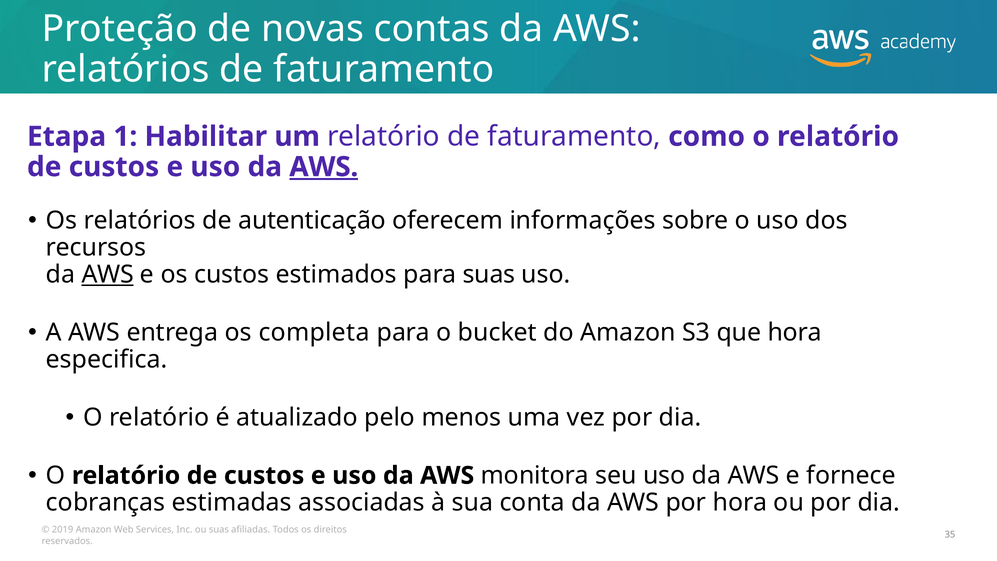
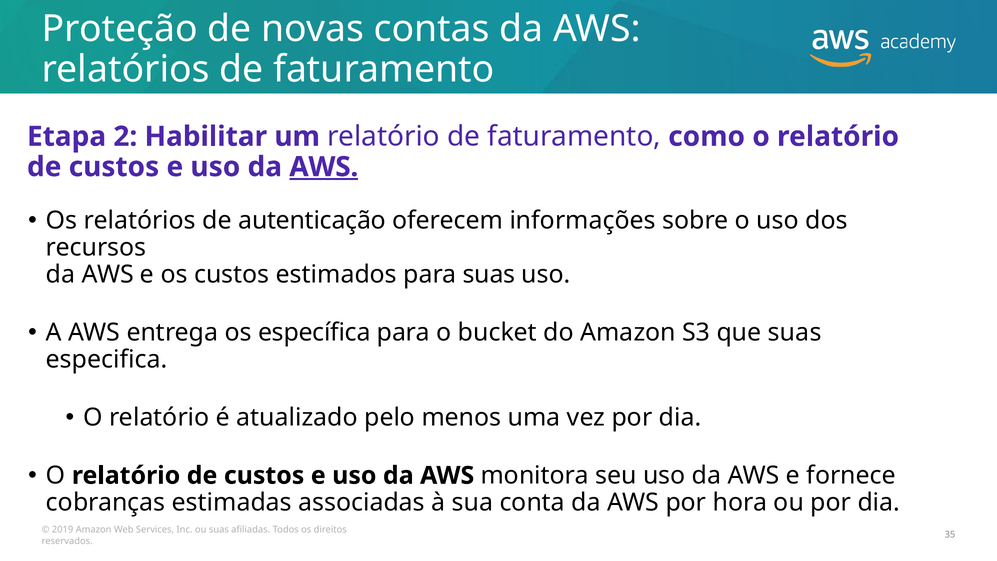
1: 1 -> 2 (125, 137)
AWS underline: present -> none (108, 274)
completa: completa -> específica (314, 332)
que hora: hora -> suas (795, 332)
